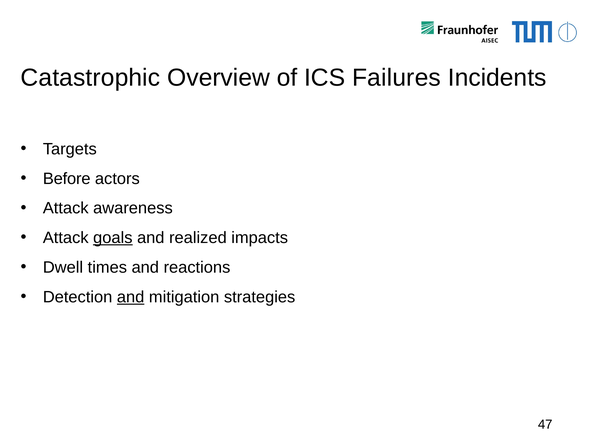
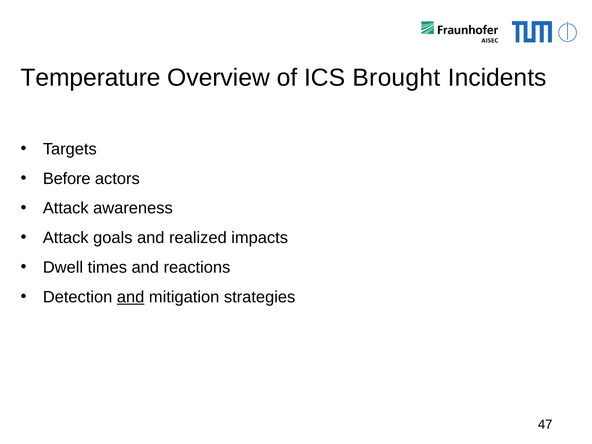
Catastrophic: Catastrophic -> Temperature (91, 78)
Failures: Failures -> Brought (396, 78)
goals underline: present -> none (113, 238)
